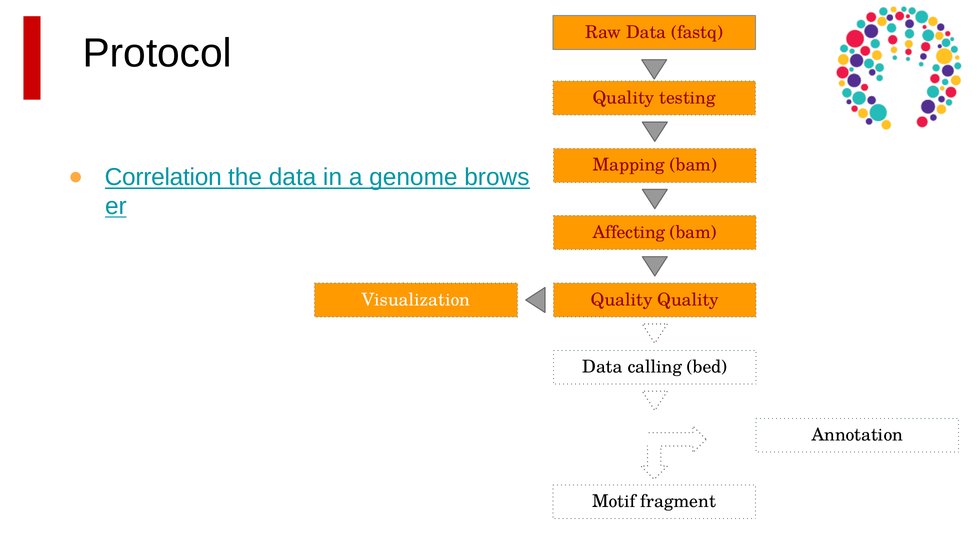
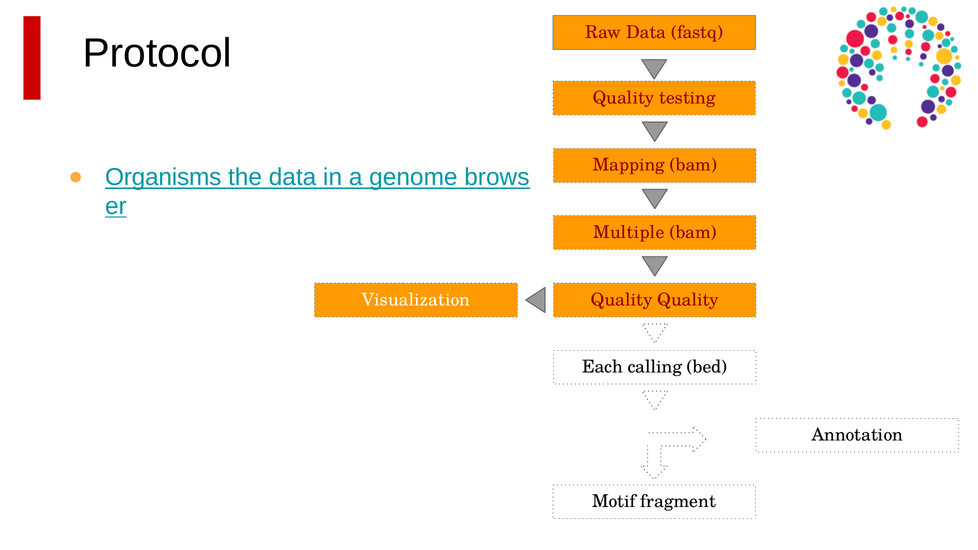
Correlation: Correlation -> Organisms (163, 177)
Affecting: Affecting -> Multiple (629, 233)
Data: Data -> Each (603, 367)
